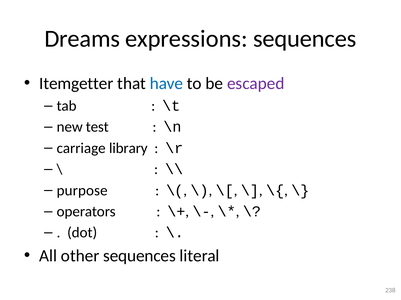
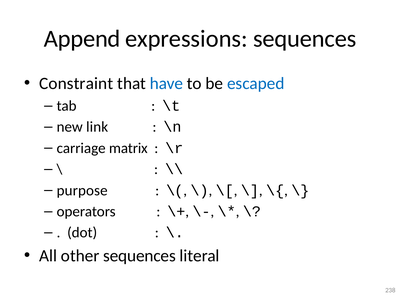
Dreams: Dreams -> Append (82, 39)
Itemgetter: Itemgetter -> Constraint (76, 84)
escaped colour: purple -> blue (256, 84)
test: test -> link (97, 127)
library: library -> matrix (128, 148)
